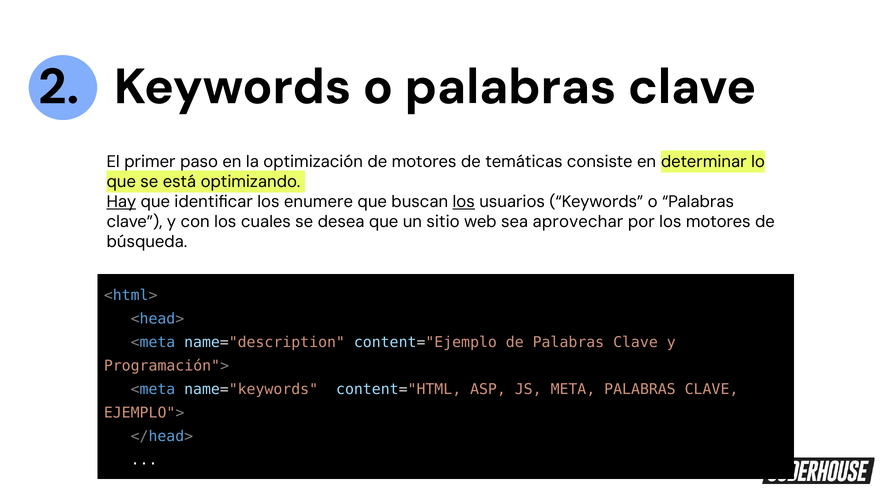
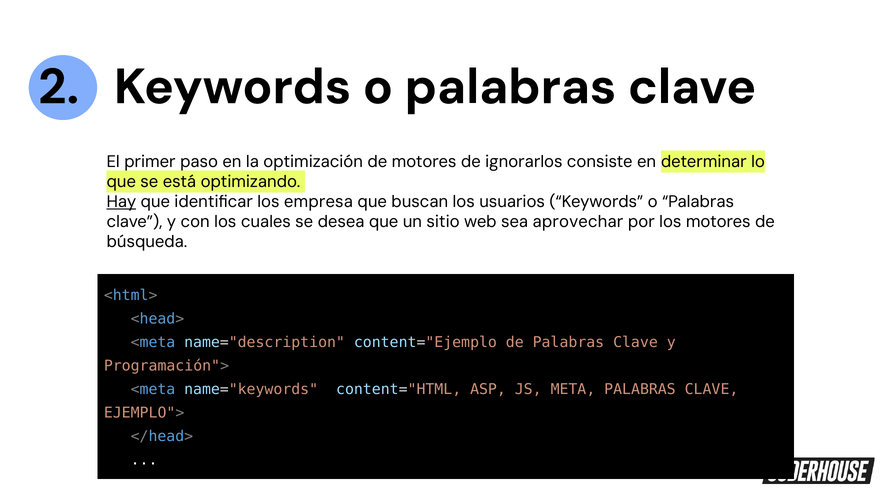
temáticas: temáticas -> ignorarlos (524, 162)
enumere: enumere -> empresa (318, 202)
los underline: present -> none (464, 202)
